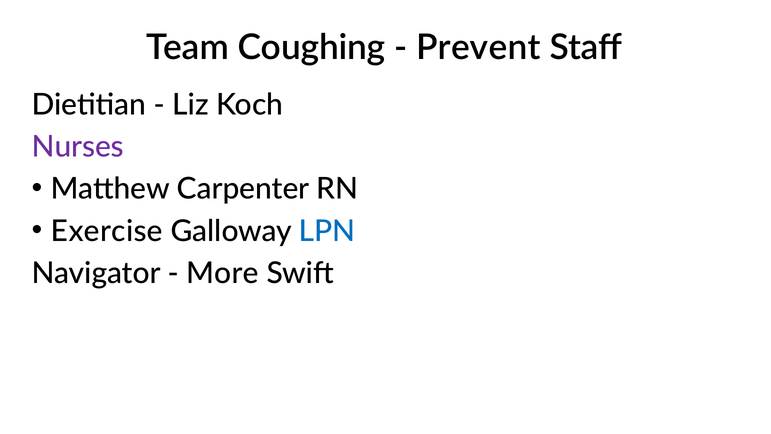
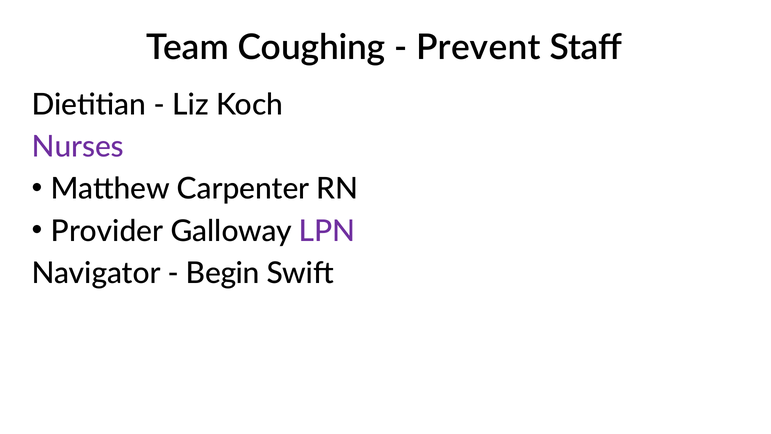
Exercise: Exercise -> Provider (107, 231)
LPN colour: blue -> purple (327, 231)
More: More -> Begin (223, 273)
